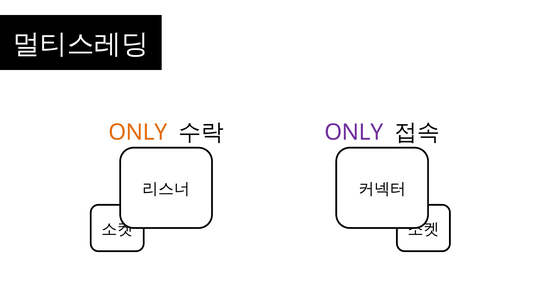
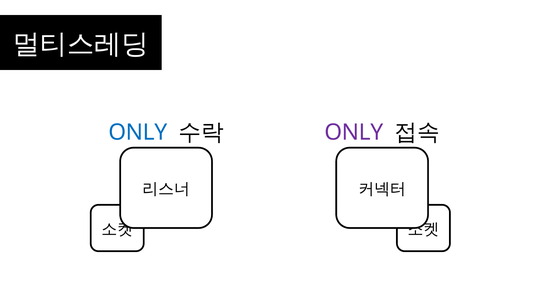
ONLY colour: orange -> blue (138, 132)
